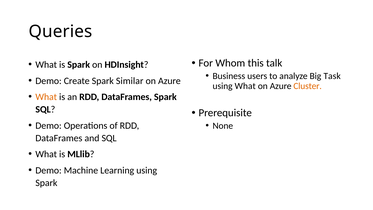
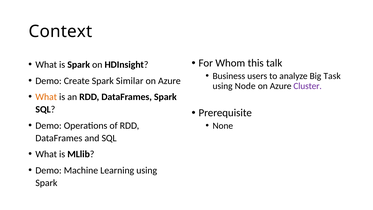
Queries: Queries -> Context (60, 31)
using What: What -> Node (245, 86)
Cluster colour: orange -> purple (308, 86)
